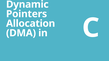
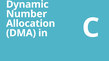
Pointers: Pointers -> Number (27, 14)
